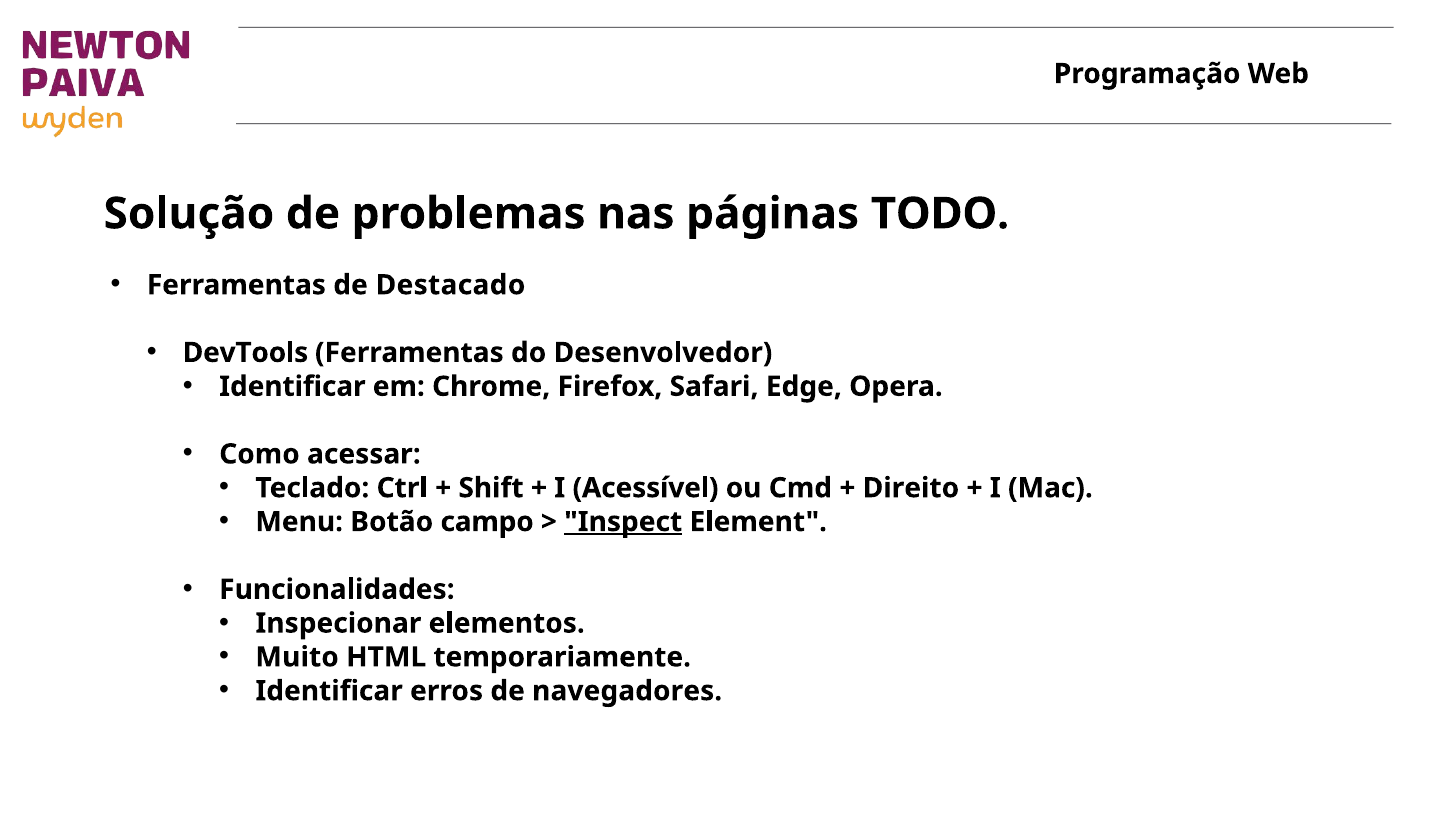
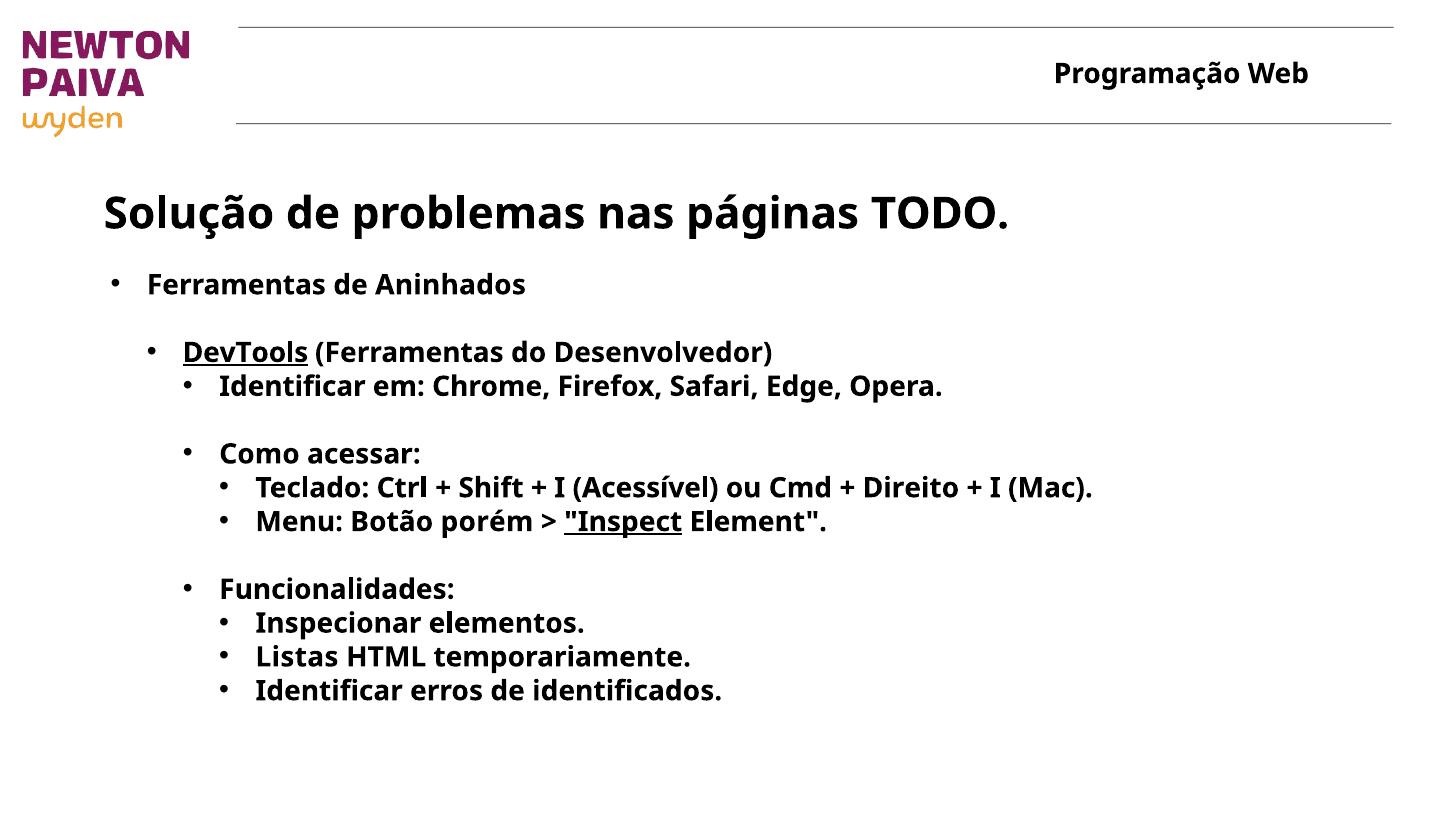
Destacado: Destacado -> Aninhados (451, 285)
DevTools underline: none -> present (245, 352)
campo: campo -> porém (487, 522)
Muito: Muito -> Listas (297, 657)
navegadores: navegadores -> identificados (627, 691)
